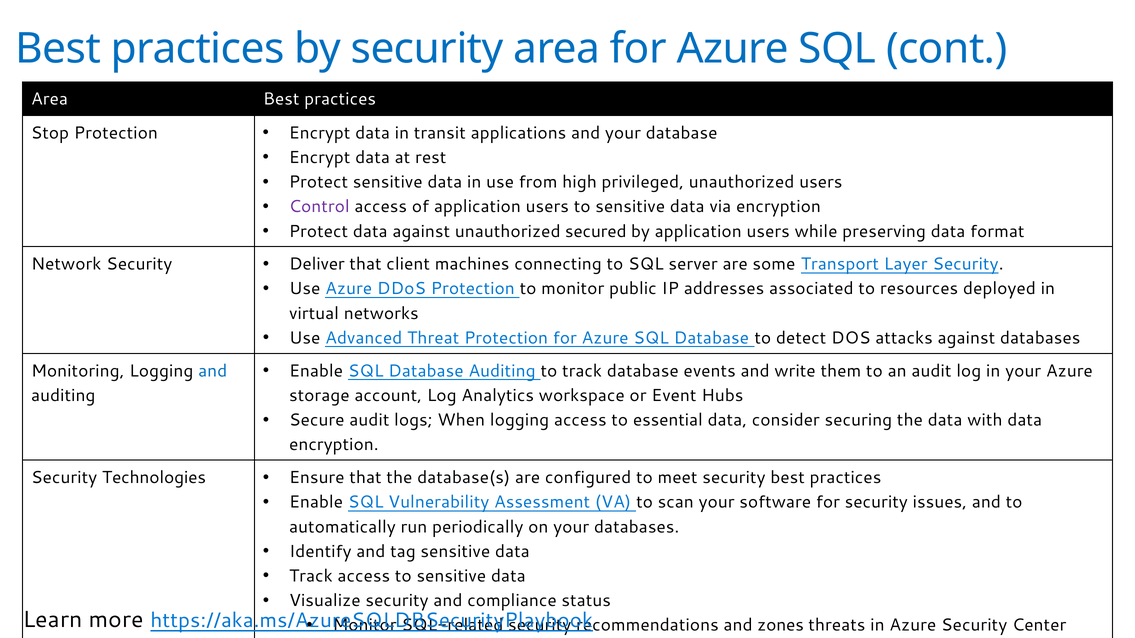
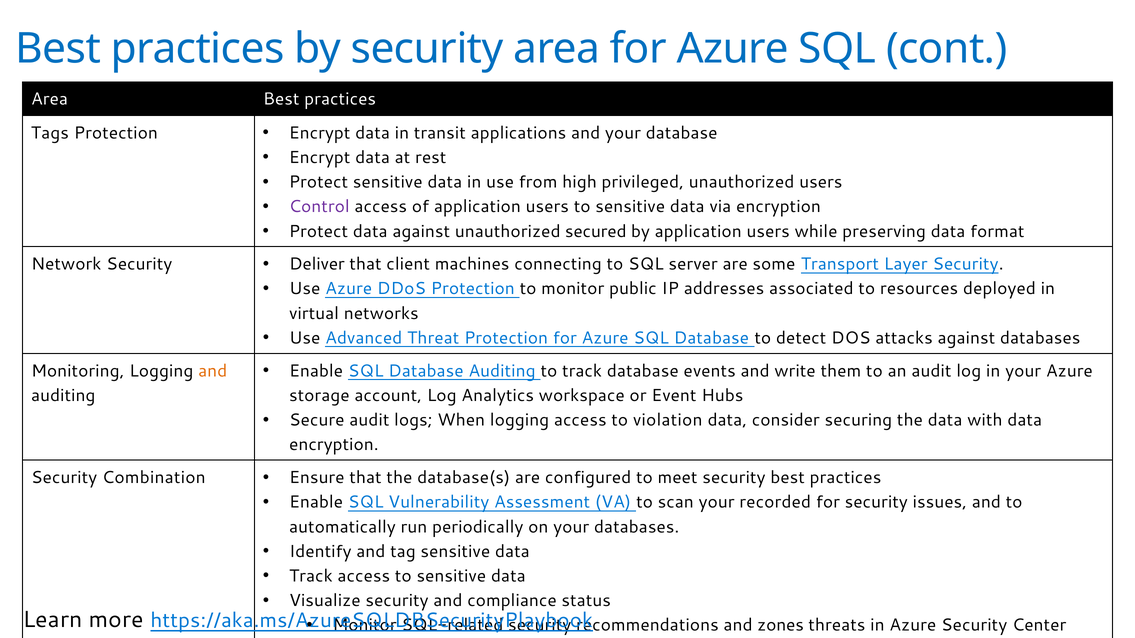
Stop: Stop -> Tags (50, 133)
and colour: blue -> orange (213, 371)
essential: essential -> violation (668, 420)
Technologies: Technologies -> Combination (154, 478)
software: software -> recorded (775, 503)
